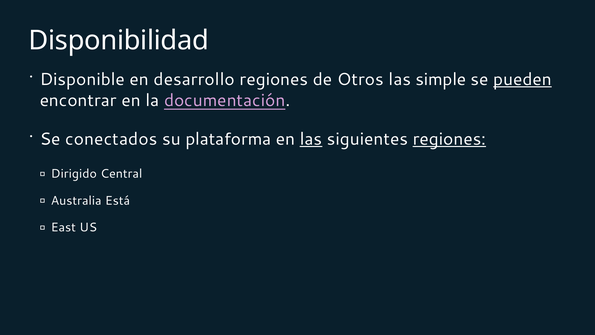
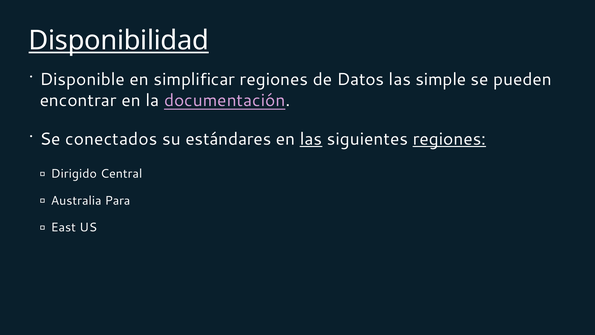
Disponibilidad underline: none -> present (119, 41)
desarrollo: desarrollo -> simplificar (194, 79)
Otros: Otros -> Datos (361, 79)
pueden underline: present -> none (522, 79)
plataforma: plataforma -> estándares (228, 139)
Está: Está -> Para (118, 200)
